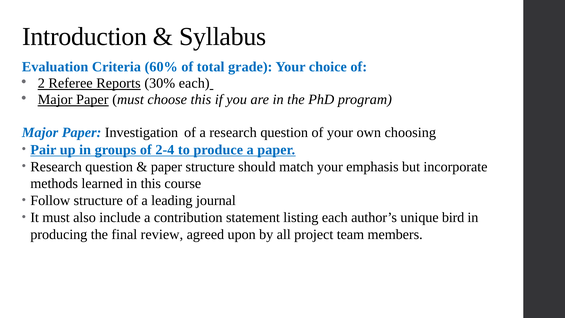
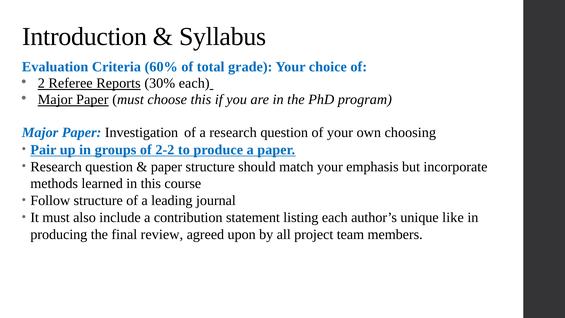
2-4: 2-4 -> 2-2 (165, 150)
bird: bird -> like (453, 217)
